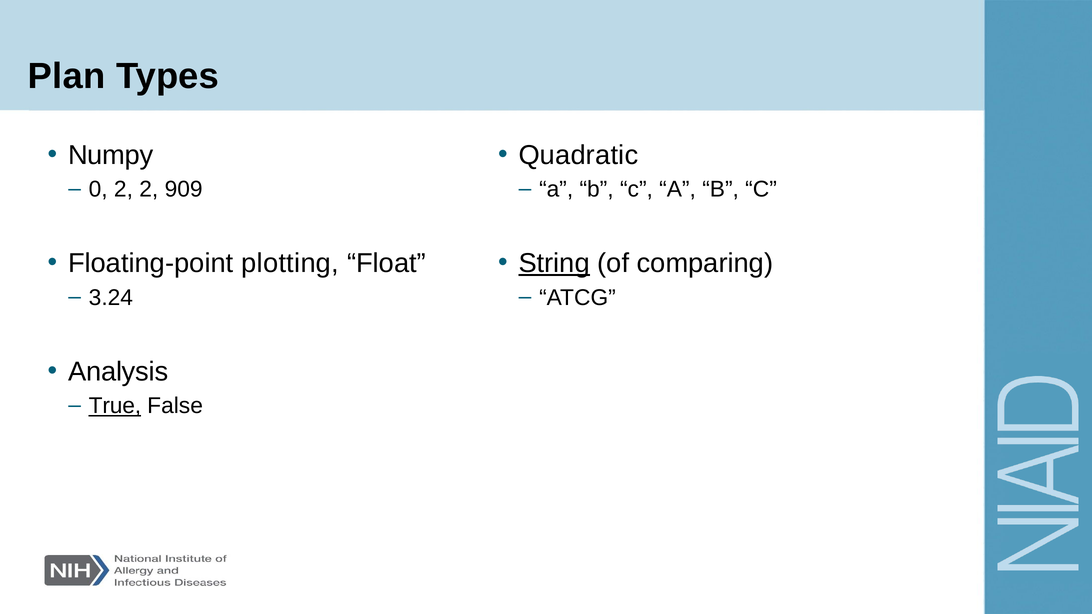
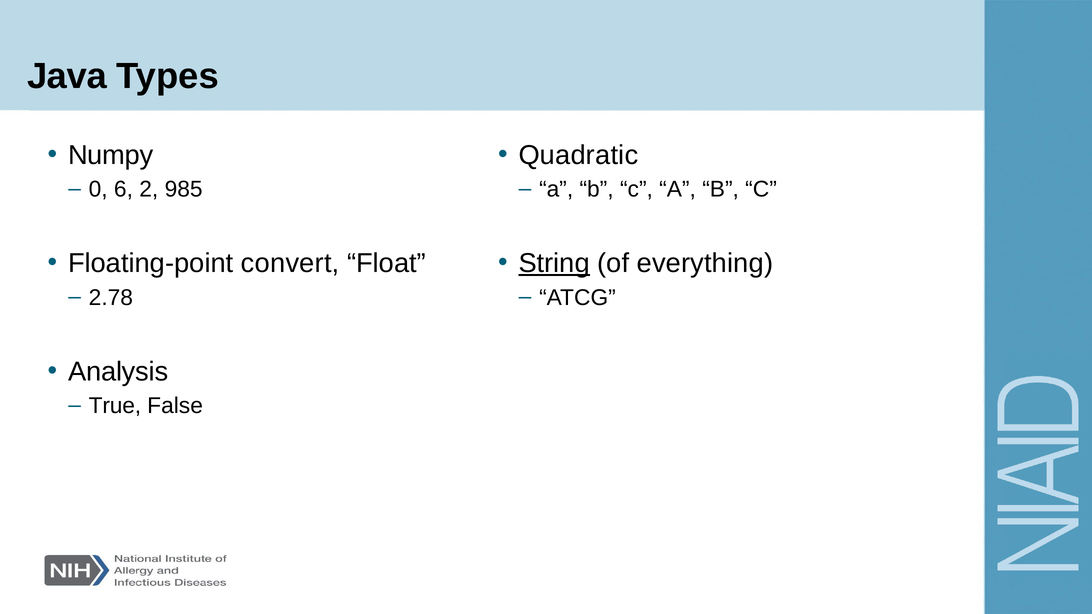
Plan: Plan -> Java (67, 76)
0 2: 2 -> 6 (123, 189)
909: 909 -> 985 (184, 189)
plotting: plotting -> convert (290, 263)
comparing: comparing -> everything (705, 263)
3.24: 3.24 -> 2.78 (111, 298)
True underline: present -> none (115, 406)
